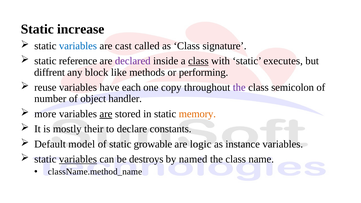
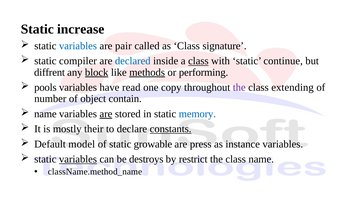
cast: cast -> pair (123, 46)
reference: reference -> compiler (78, 61)
declared colour: purple -> blue (133, 61)
executes: executes -> continue (283, 61)
block underline: none -> present (97, 72)
methods underline: none -> present (147, 72)
reuse: reuse -> pools (45, 87)
each: each -> read (131, 87)
semicolon: semicolon -> extending (293, 87)
handler: handler -> contain (125, 99)
more: more -> name (45, 114)
memory colour: orange -> blue (197, 114)
constants underline: none -> present (171, 129)
logic: logic -> press (201, 144)
named: named -> restrict (193, 159)
